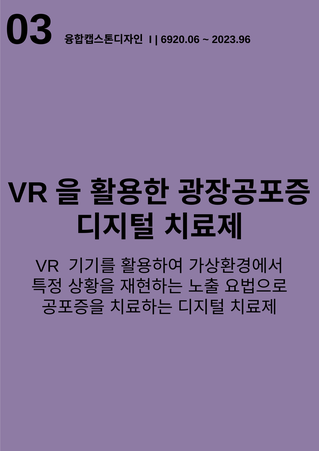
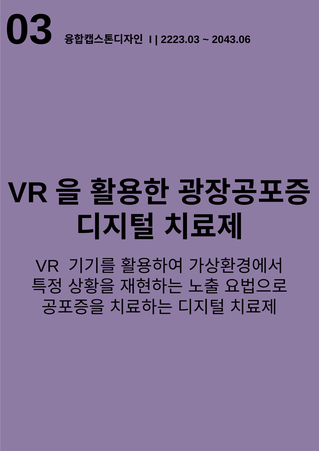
6920.06: 6920.06 -> 2223.03 (180, 40)
2023.96: 2023.96 -> 2043.06 (231, 40)
